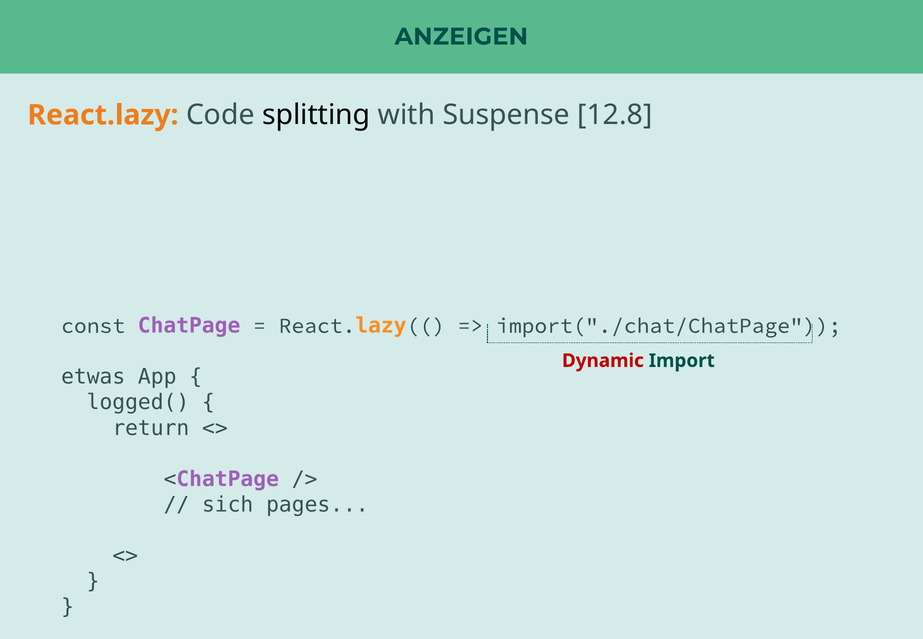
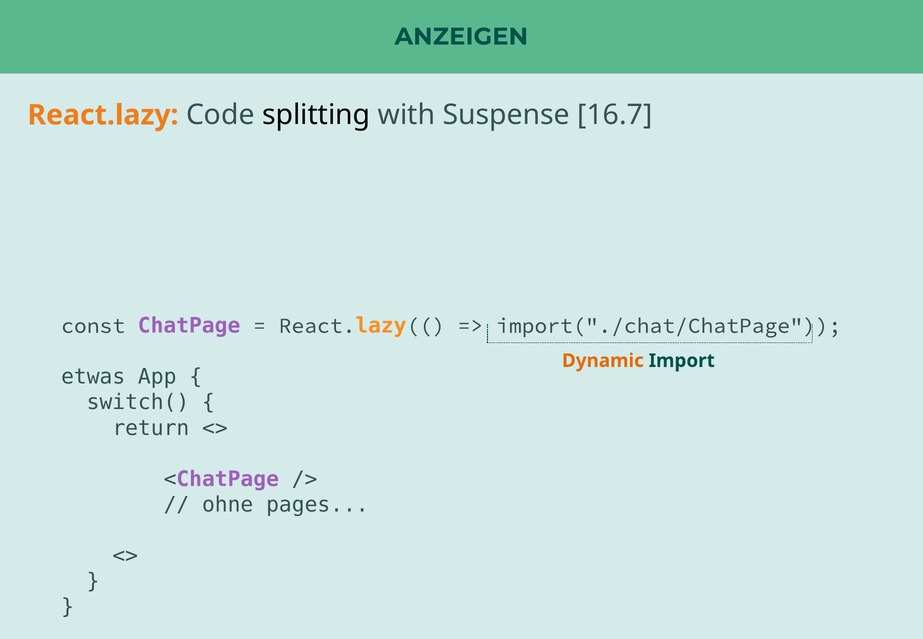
12.8: 12.8 -> 16.7 (615, 115)
Dynamic colour: red -> orange (603, 361)
logged(: logged( -> switch( (138, 402)
sich: sich -> ohne (228, 505)
